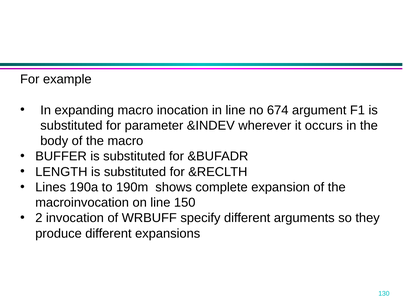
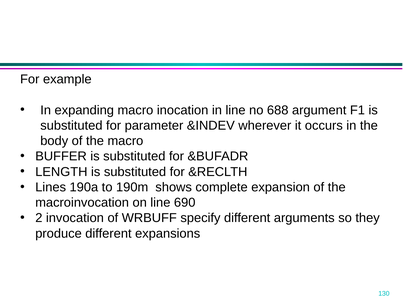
674: 674 -> 688 (278, 110)
150: 150 -> 690 (185, 203)
